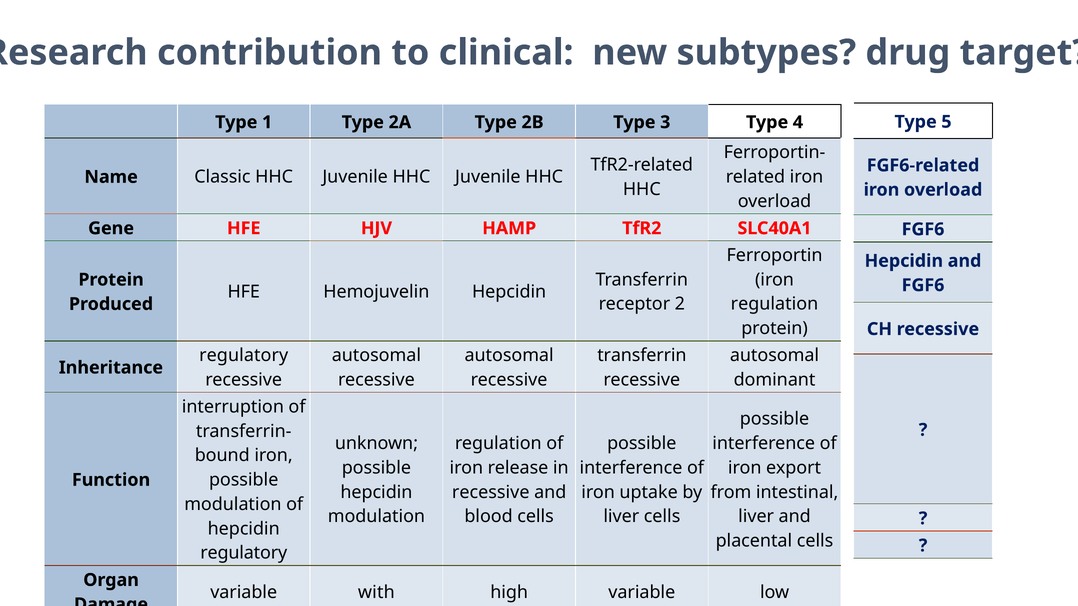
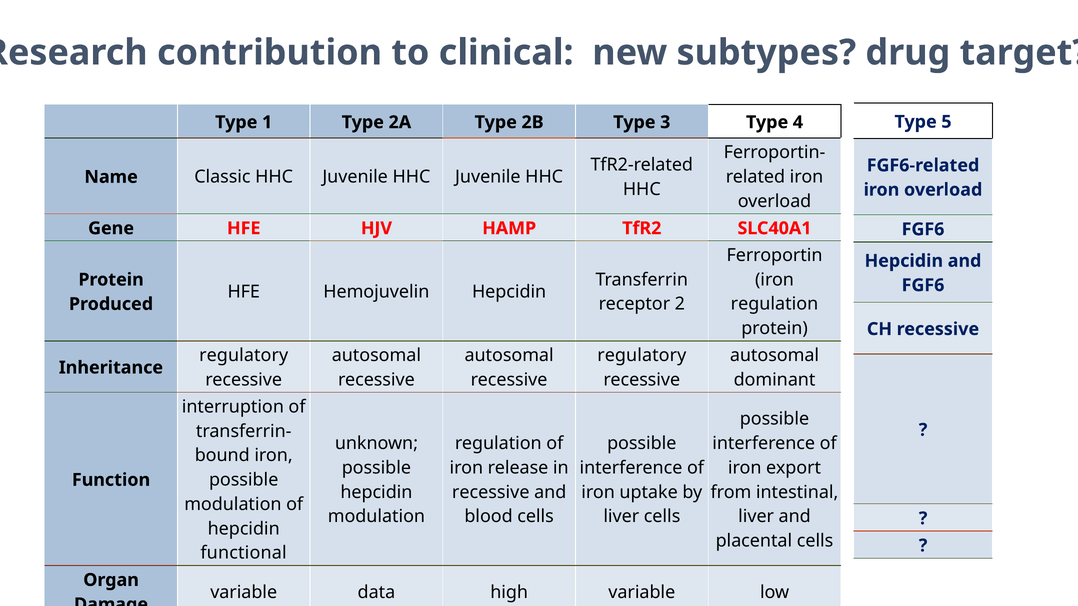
transferrin: transferrin -> regulatory (642, 356)
regulatory: regulatory -> functional (244, 553)
with: with -> data (376, 593)
